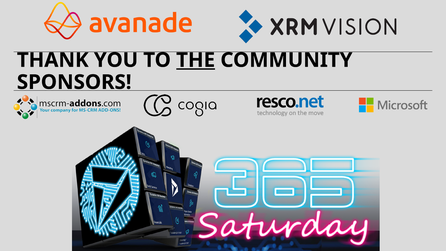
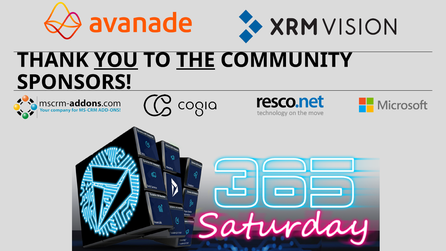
YOU underline: none -> present (116, 60)
